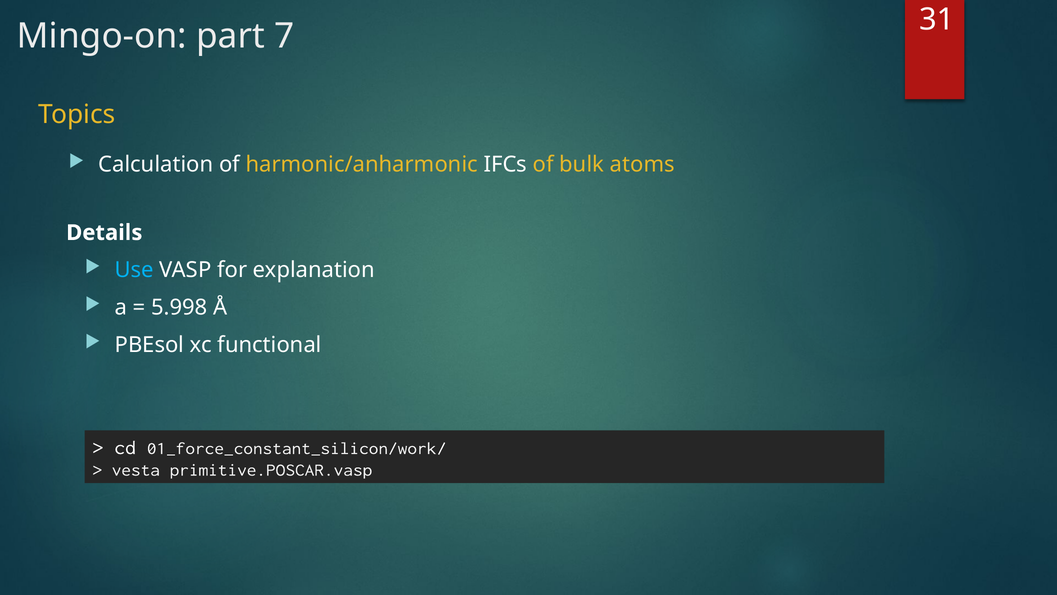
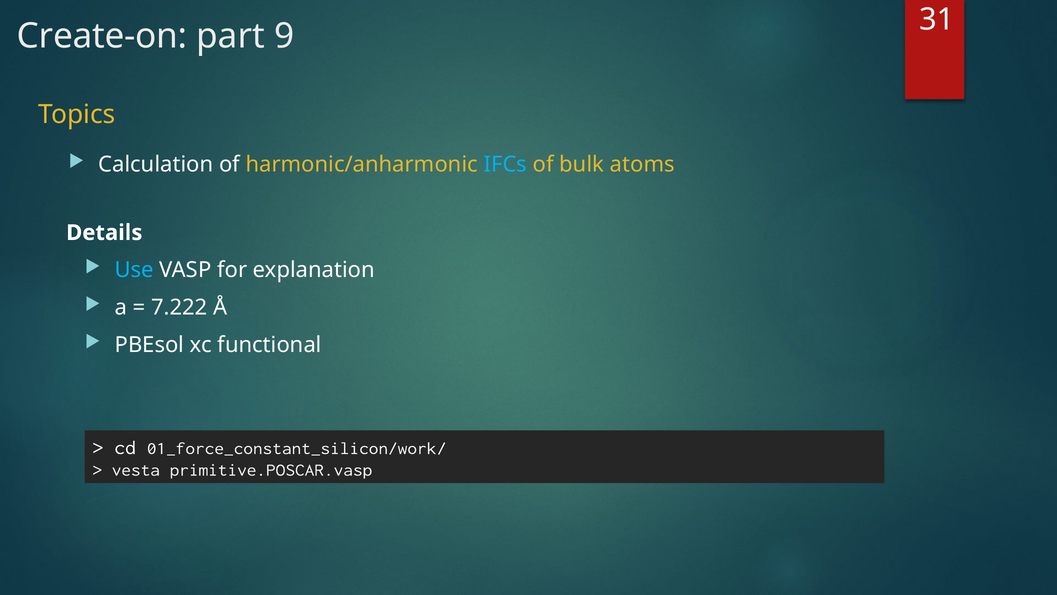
Mingo-on: Mingo-on -> Create-on (102, 36)
7: 7 -> 9 (284, 36)
IFCs colour: white -> light blue (505, 164)
5.998: 5.998 -> 7.222 (179, 307)
